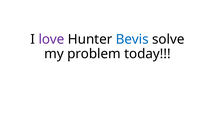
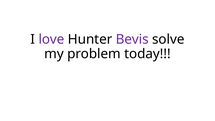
Bevis colour: blue -> purple (132, 39)
